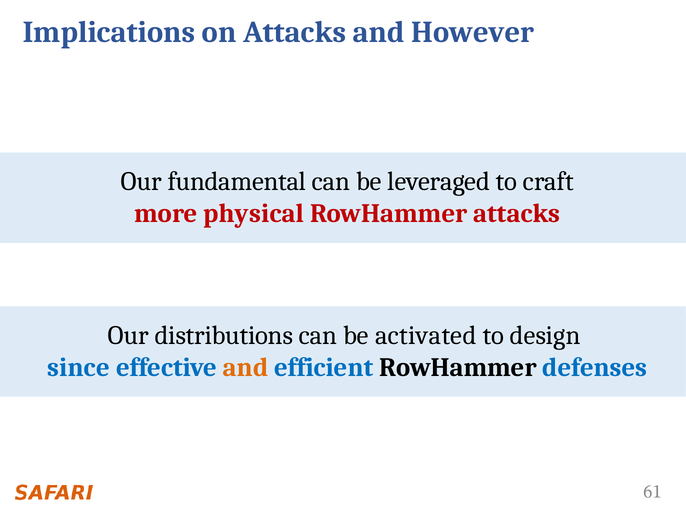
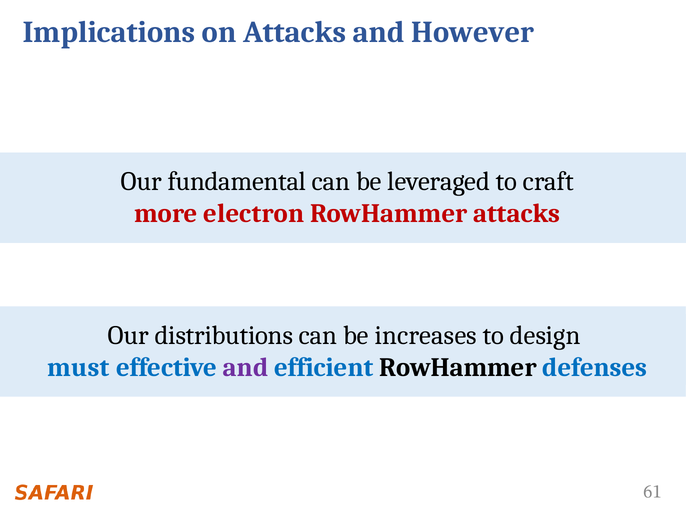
physical: physical -> electron (254, 214)
activated: activated -> increases (426, 336)
since: since -> must (78, 368)
and colour: orange -> purple (246, 368)
